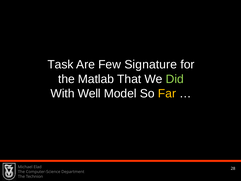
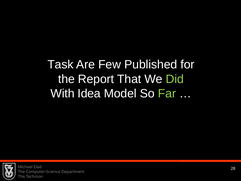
Signature: Signature -> Published (151, 64)
Matlab: Matlab -> Report (96, 79)
Well: Well -> Idea (89, 93)
Far colour: yellow -> light green (167, 93)
